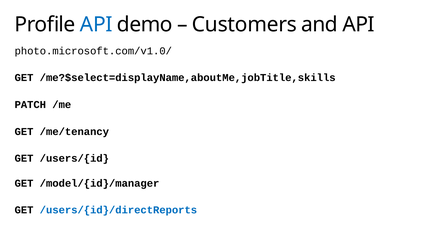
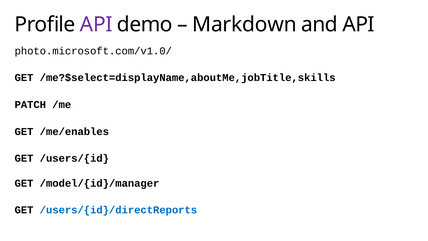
API colour: blue -> purple (96, 25)
Customers: Customers -> Markdown (244, 25)
/me/tenancy: /me/tenancy -> /me/enables (74, 131)
